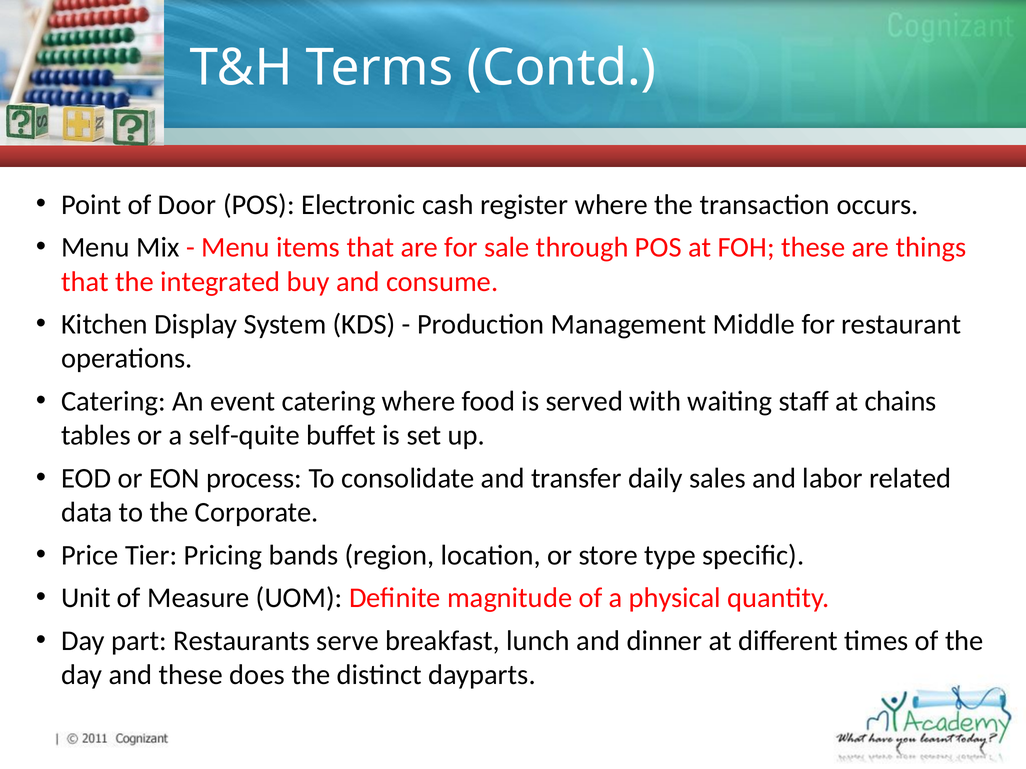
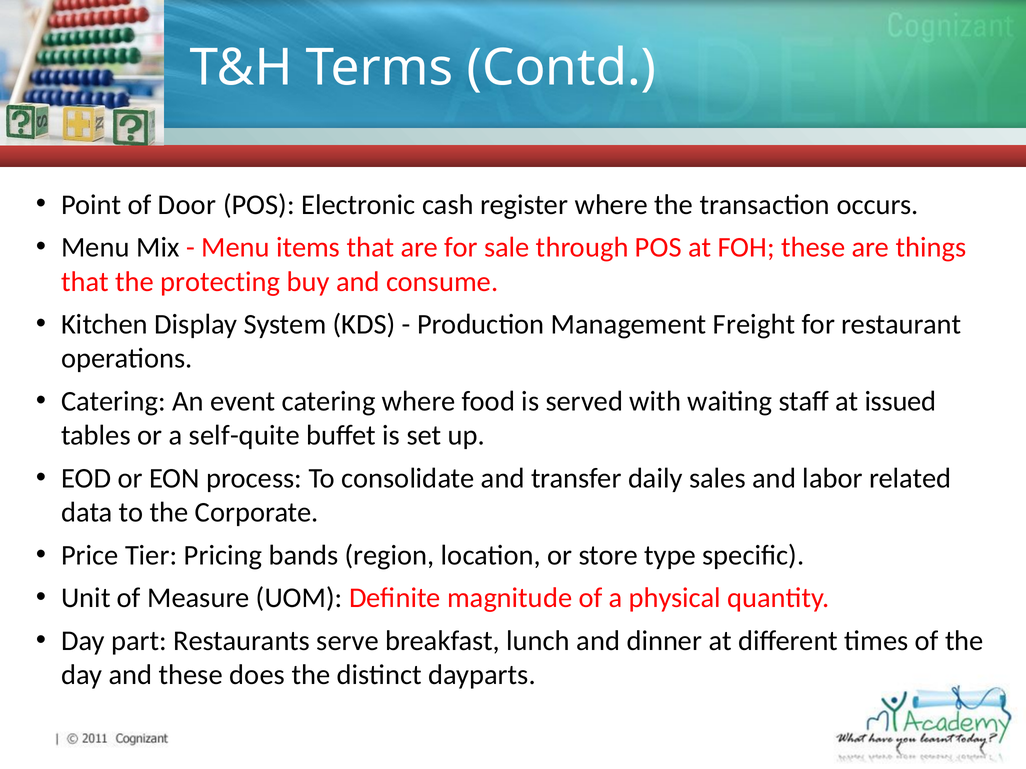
integrated: integrated -> protecting (220, 282)
Middle: Middle -> Freight (754, 325)
chains: chains -> issued (900, 402)
